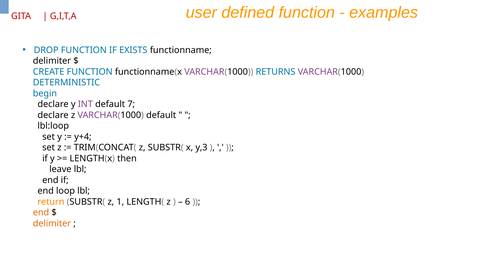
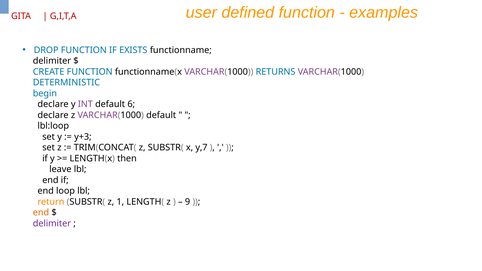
7: 7 -> 6 (131, 104)
y+4: y+4 -> y+3 (83, 137)
y,3: y,3 -> y,7 (201, 148)
6: 6 -> 9 (188, 202)
delimiter colour: orange -> purple (52, 224)
